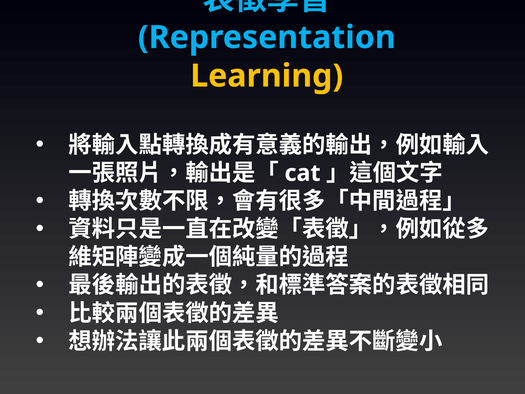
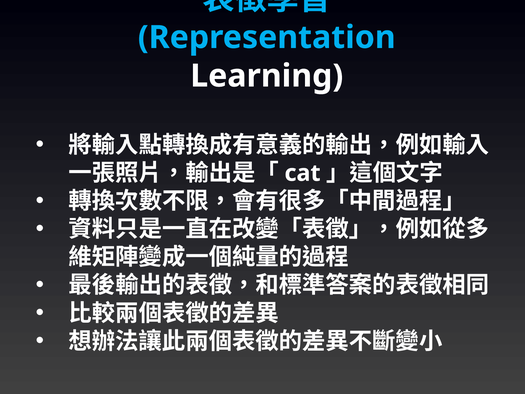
Learning colour: yellow -> white (267, 76)
